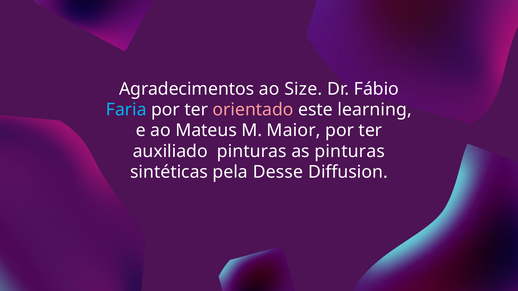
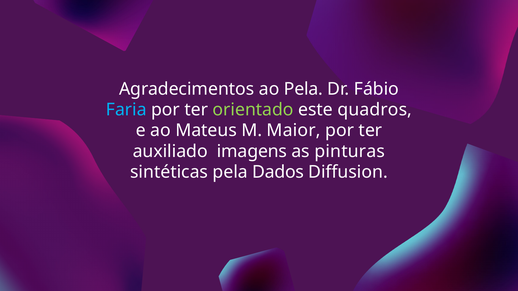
ao Size: Size -> Pela (303, 89)
orientado colour: pink -> light green (253, 110)
learning: learning -> quadros (375, 110)
auxiliado pinturas: pinturas -> imagens (252, 151)
Desse: Desse -> Dados (278, 172)
